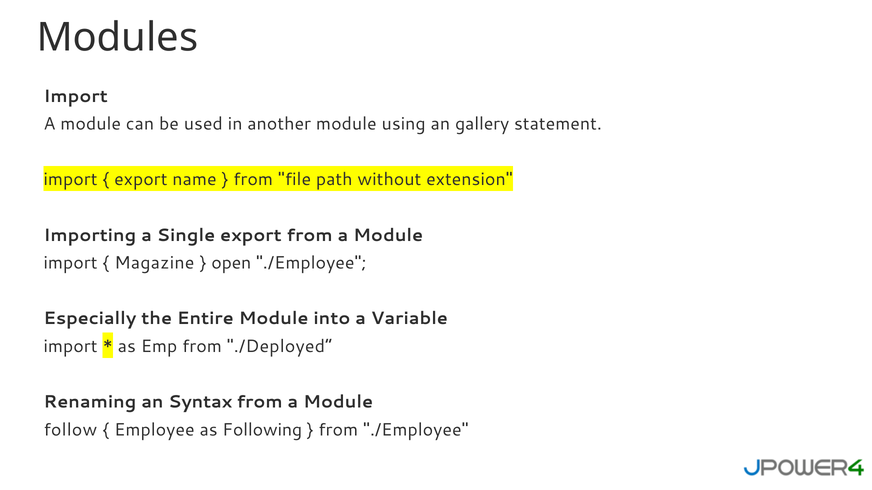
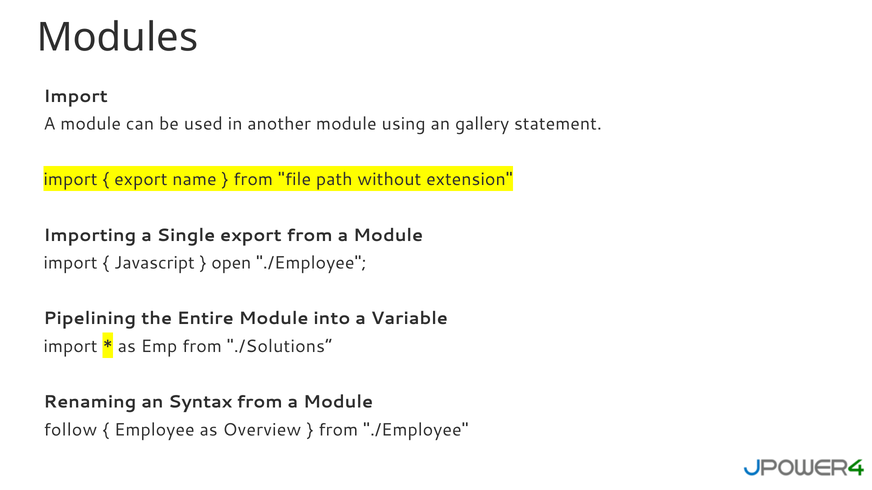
Magazine: Magazine -> Javascript (154, 263)
Especially: Especially -> Pipelining (90, 319)
./Deployed“: ./Deployed“ -> ./Solutions“ (280, 347)
Following: Following -> Overview (262, 430)
